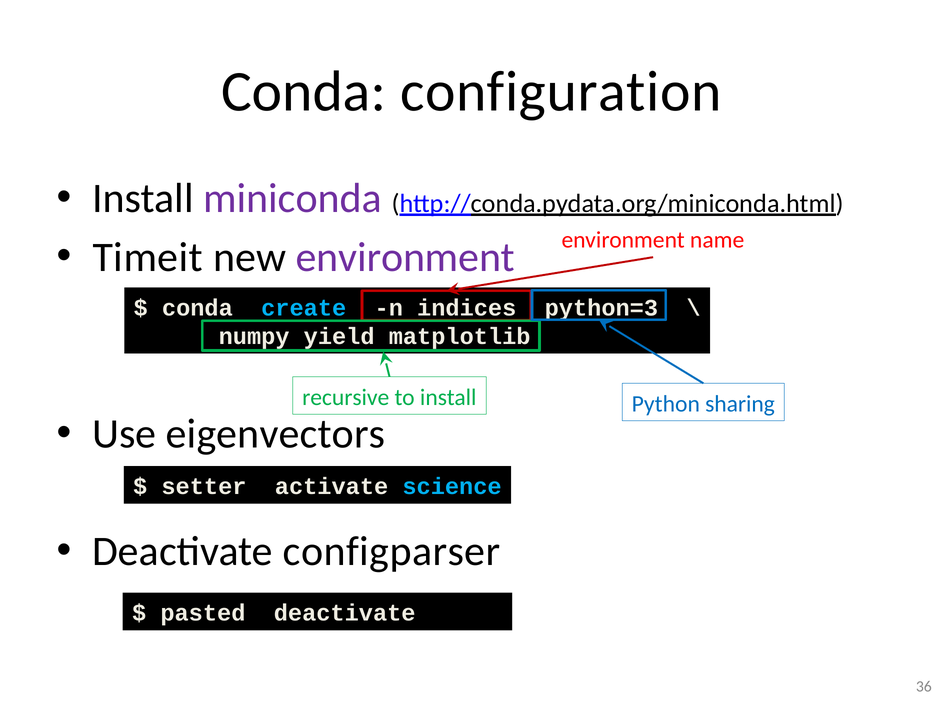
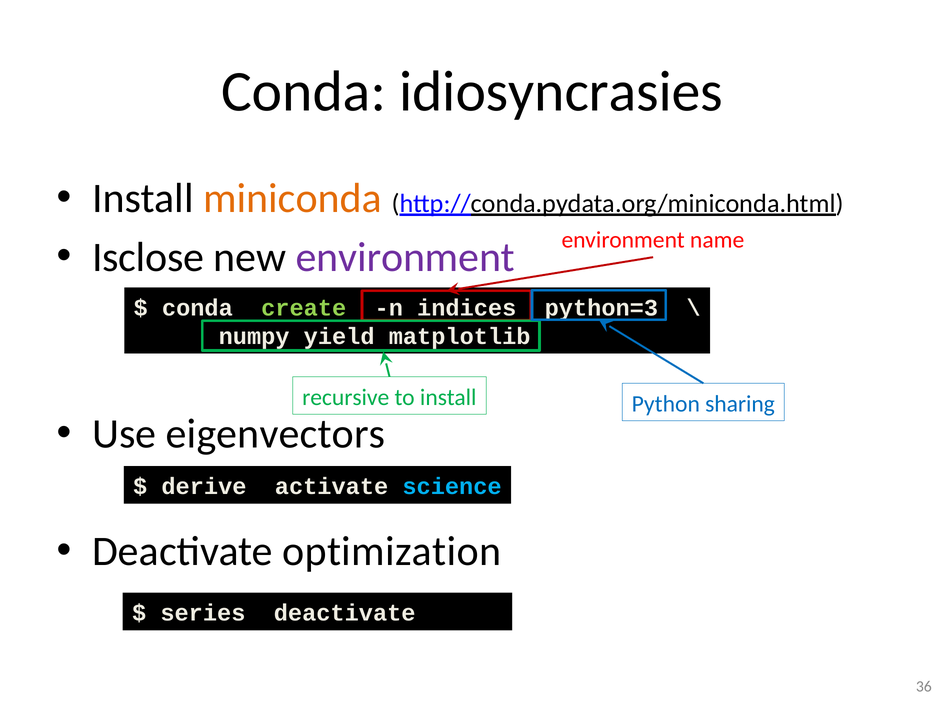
configuration: configuration -> idiosyncrasies (561, 91)
miniconda colour: purple -> orange (293, 198)
Timeit: Timeit -> Isclose (148, 257)
create colour: light blue -> light green (304, 308)
setter: setter -> derive (204, 486)
configparser: configparser -> optimization (392, 551)
pasted: pasted -> series (203, 613)
